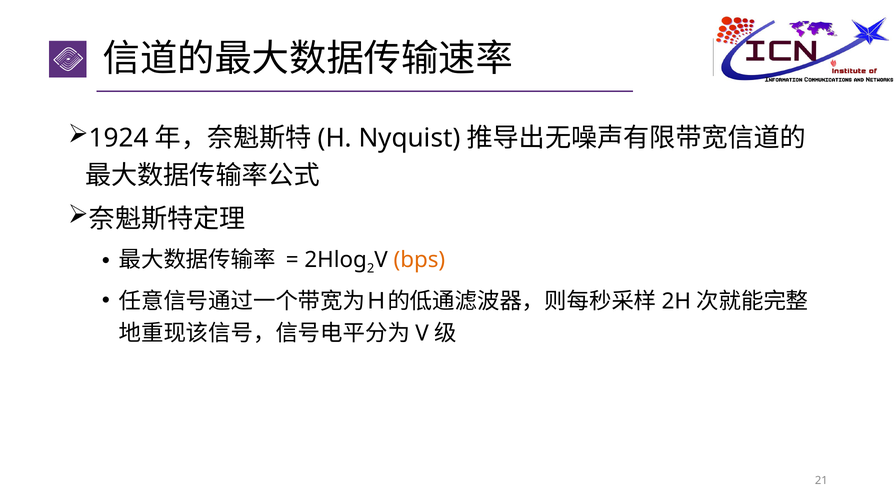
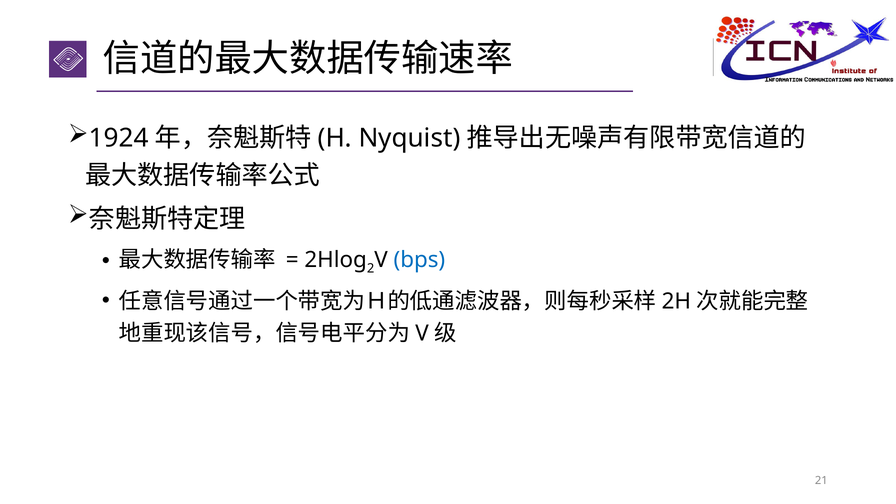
bps colour: orange -> blue (419, 260)
